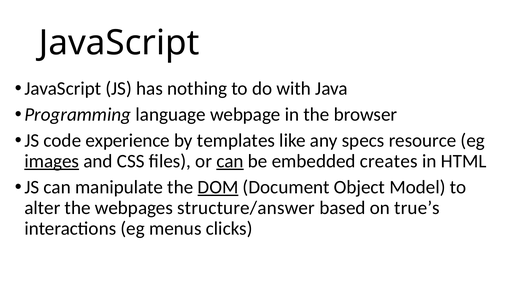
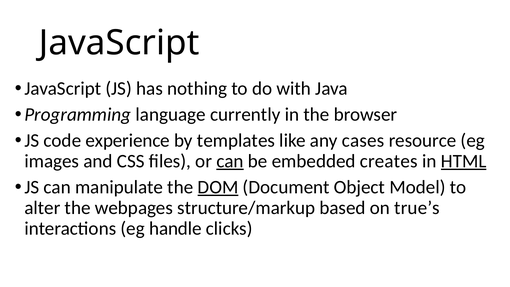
webpage: webpage -> currently (245, 114)
specs: specs -> cases (363, 140)
images underline: present -> none (52, 161)
HTML underline: none -> present (464, 161)
structure/answer: structure/answer -> structure/markup (246, 208)
menus: menus -> handle (175, 228)
